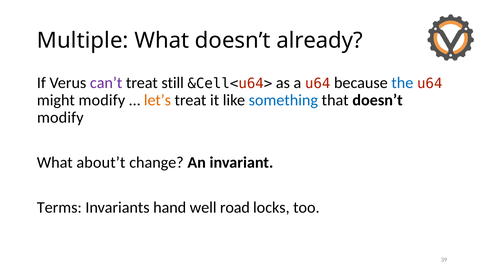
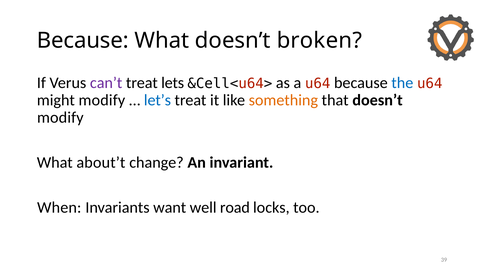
Multiple: Multiple -> Because (83, 41)
already: already -> broken (319, 41)
still: still -> lets (173, 83)
let’s colour: orange -> blue (157, 100)
something colour: blue -> orange (283, 100)
Terms: Terms -> When (59, 208)
hand: hand -> want (170, 208)
